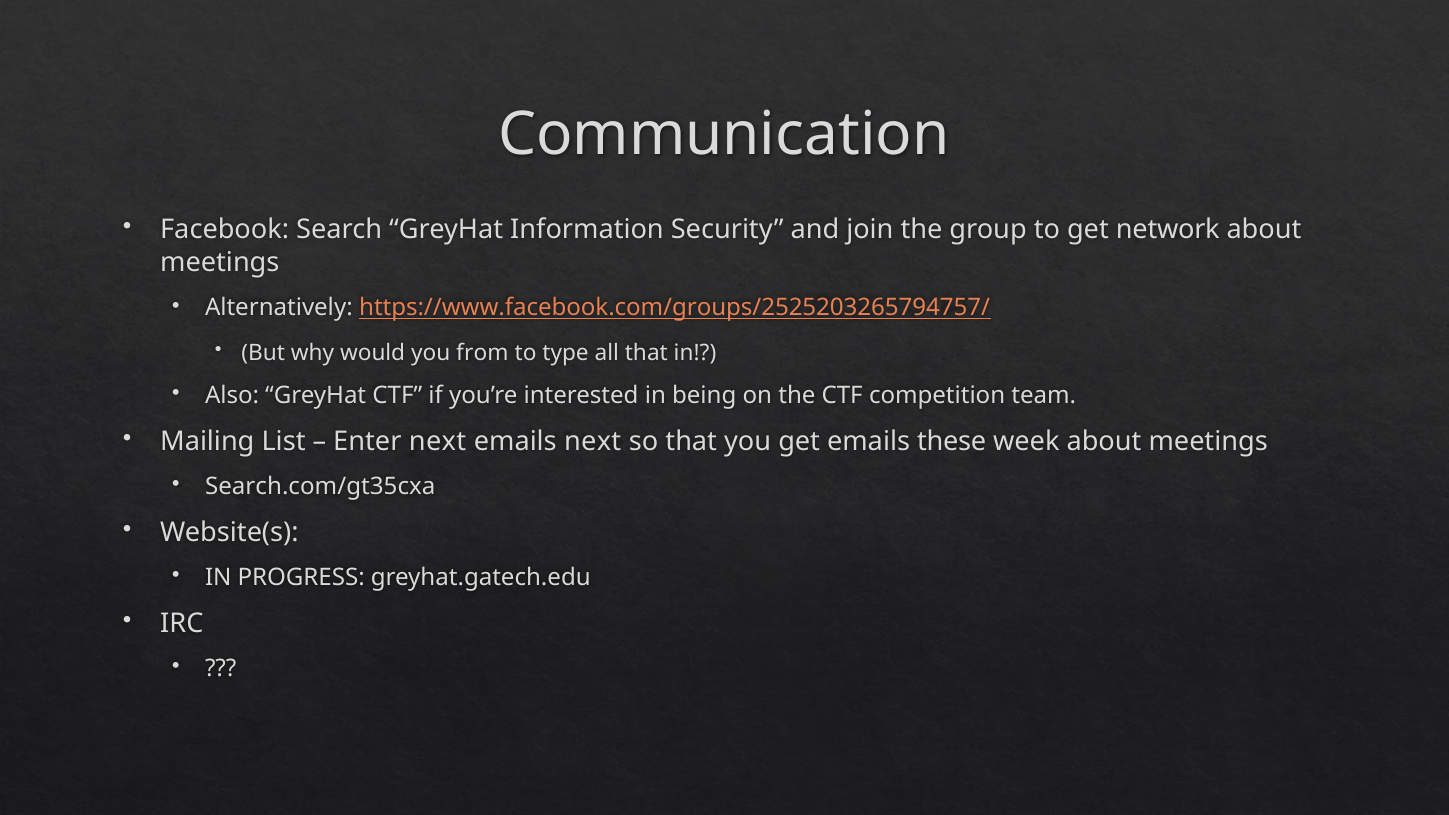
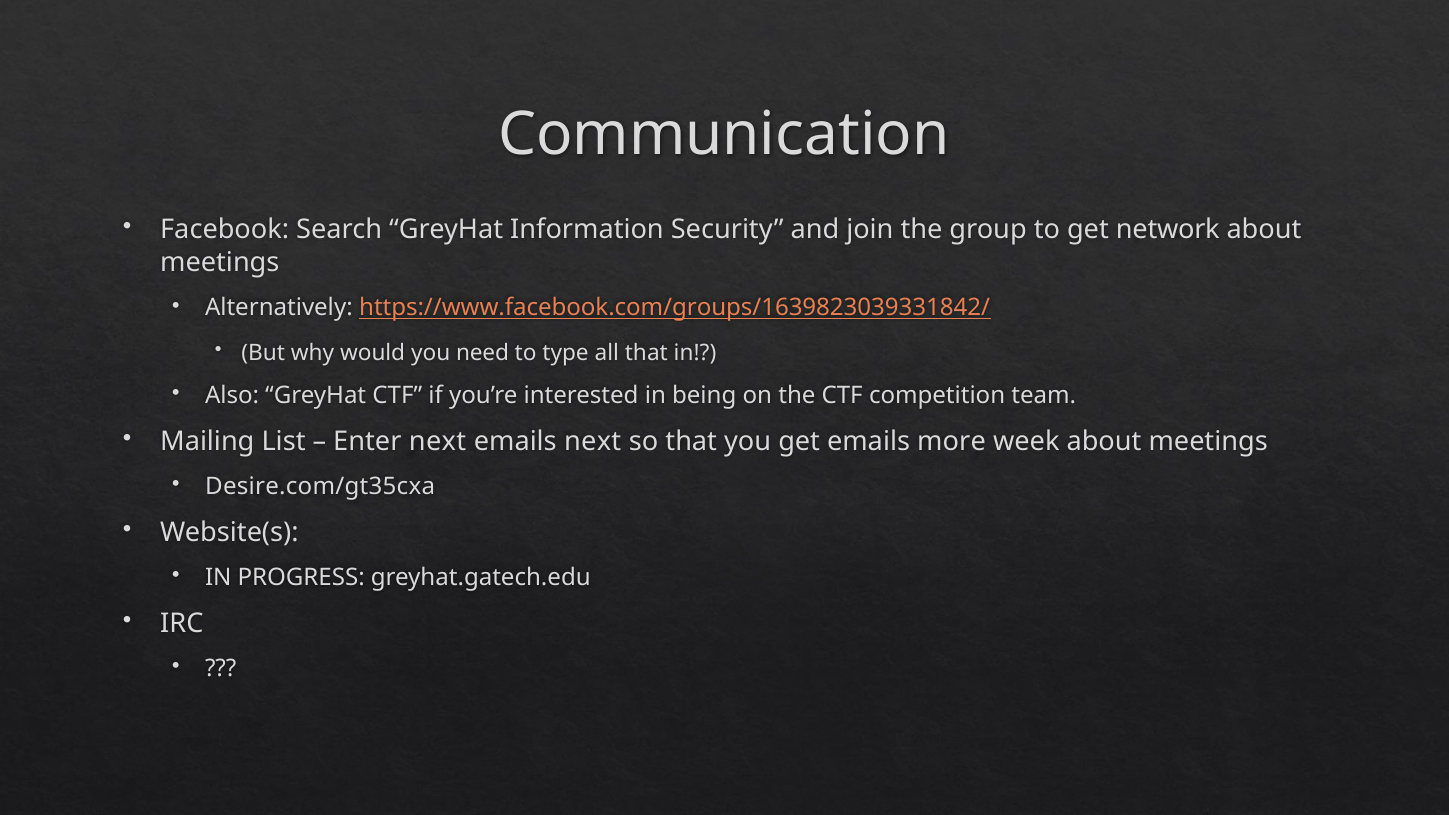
https://www.facebook.com/groups/2525203265794757/: https://www.facebook.com/groups/2525203265794757/ -> https://www.facebook.com/groups/1639823039331842/ (675, 307)
from: from -> need (483, 353)
these: these -> more (951, 442)
Search.com/gt35cxa: Search.com/gt35cxa -> Desire.com/gt35cxa (320, 487)
